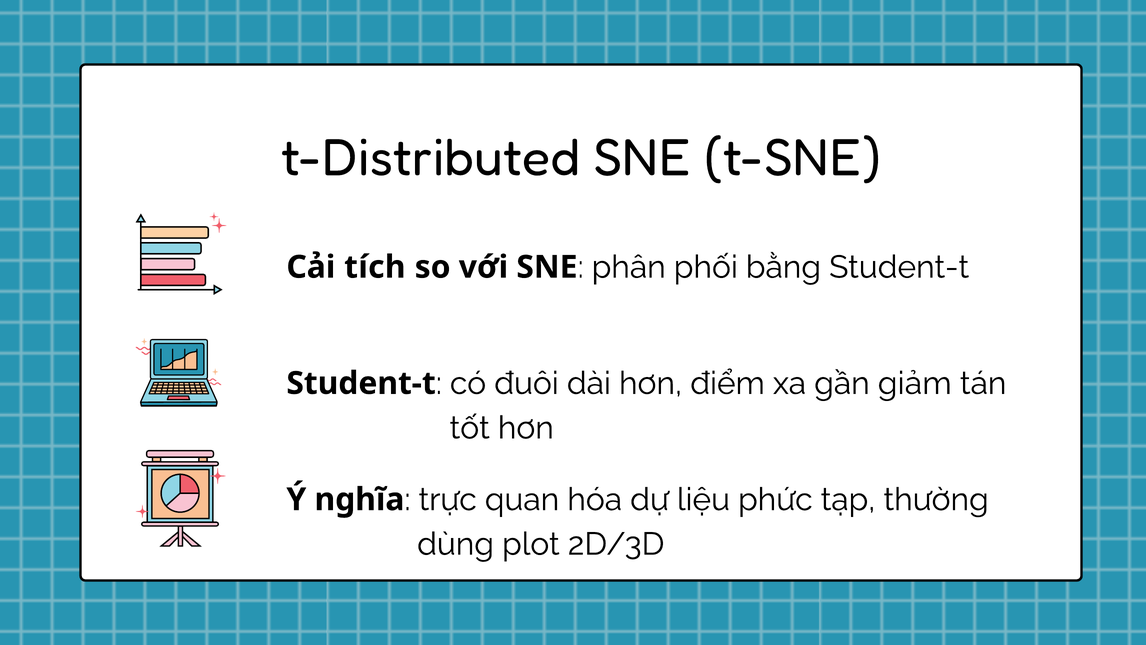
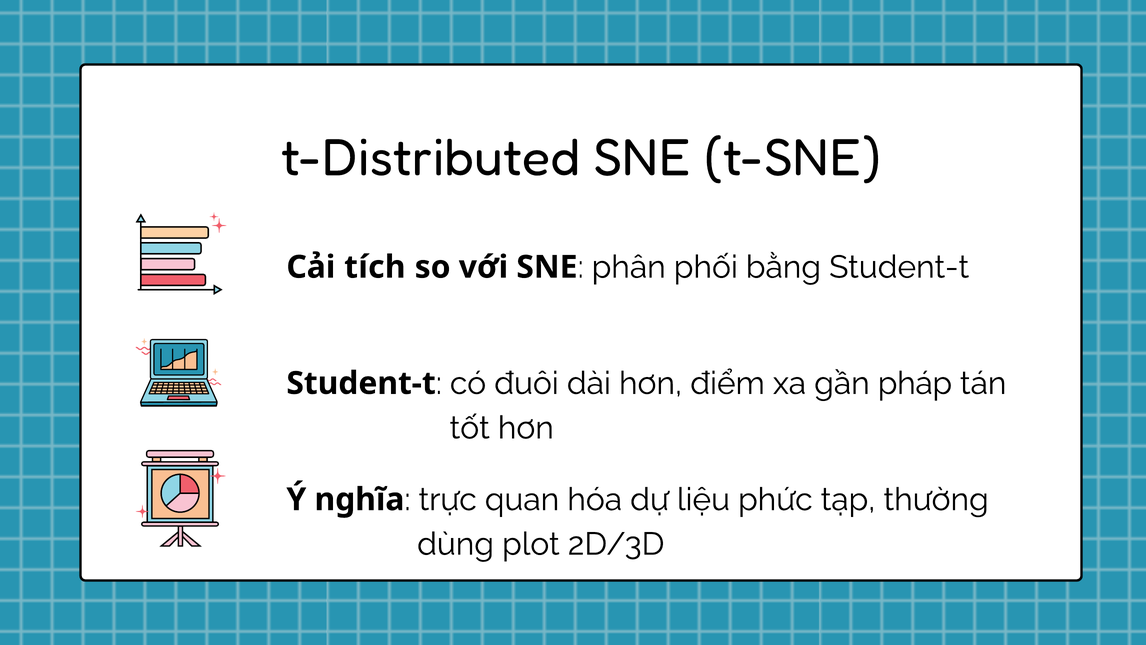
giảm: giảm -> pháp (915, 383)
